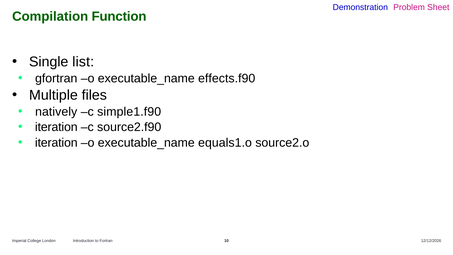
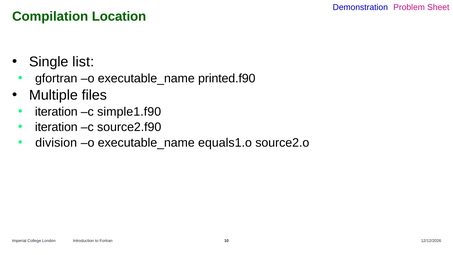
Function: Function -> Location (119, 16)
effects.f90: effects.f90 -> printed.f90 (227, 78)
natively: natively -> iteration (56, 112)
iteration: iteration -> division (56, 143)
